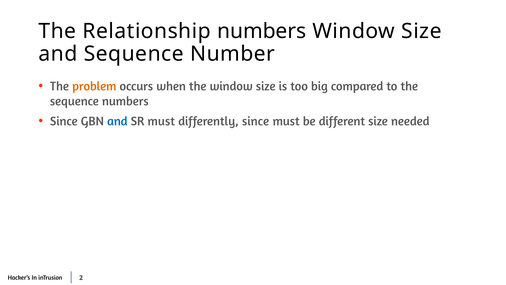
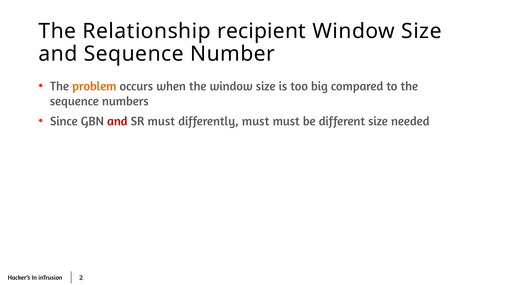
Relationship numbers: numbers -> recipient (262, 31)
and colour: blue -> red (117, 121)
differently since: since -> must (256, 121)
